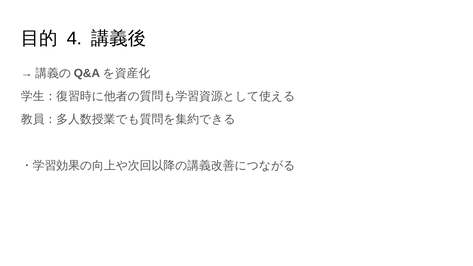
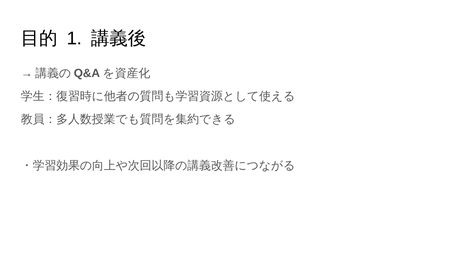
4: 4 -> 1 (74, 38)
